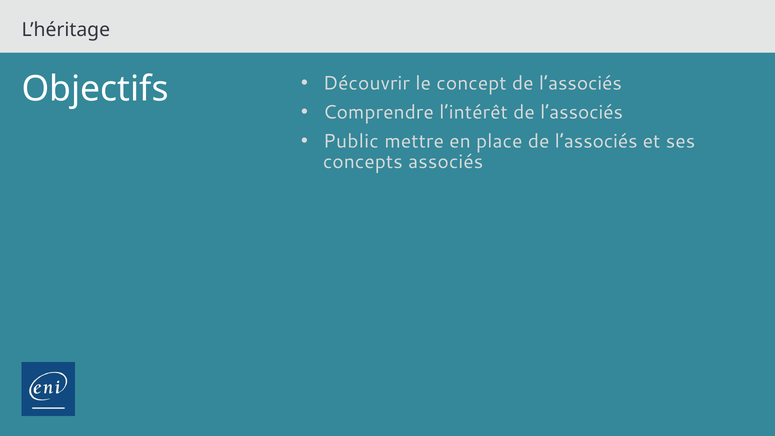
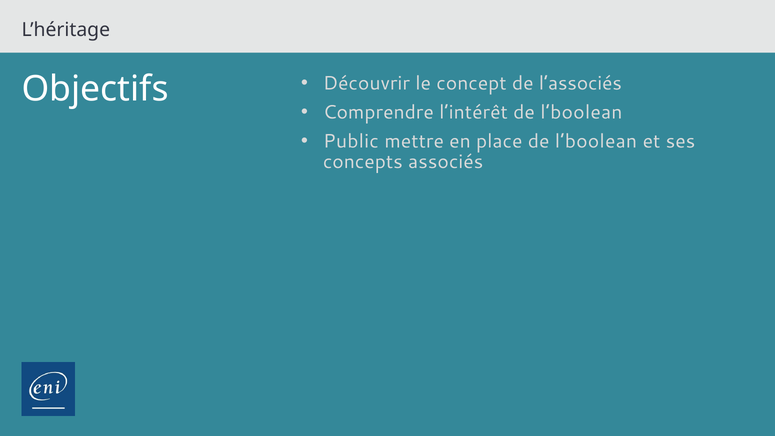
l’intérêt de l’associés: l’associés -> l’boolean (581, 112)
place de l’associés: l’associés -> l’boolean (596, 141)
